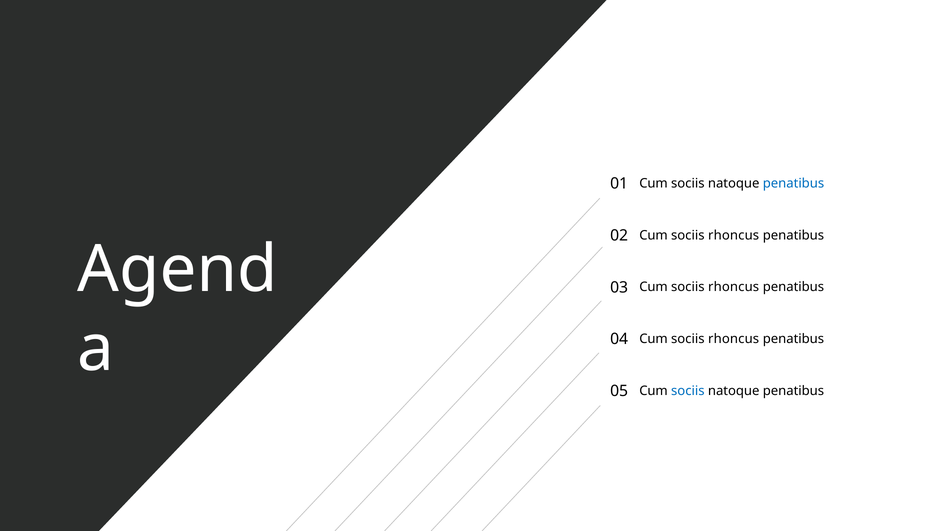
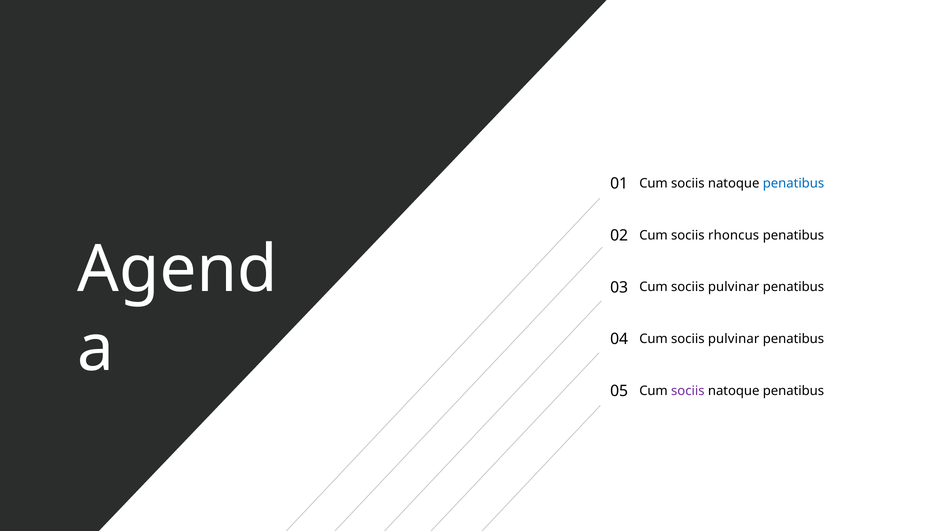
rhoncus: rhoncus -> pulvinar (734, 287)
rhoncus: rhoncus -> pulvinar (734, 339)
sociis colour: blue -> purple (688, 391)
